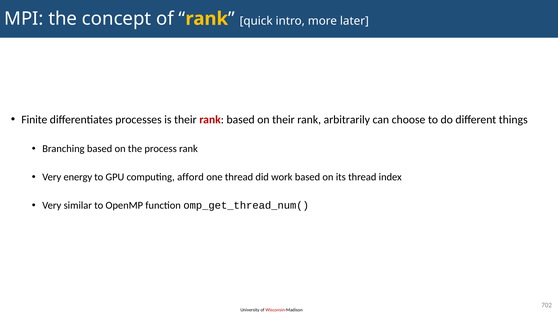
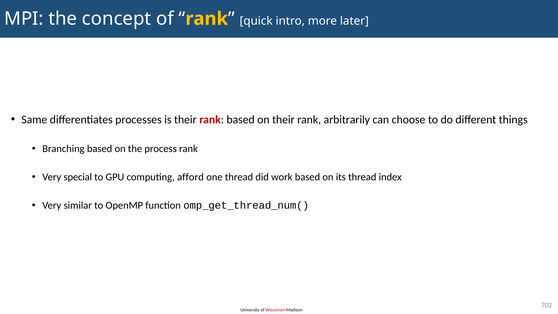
Finite: Finite -> Same (34, 120)
energy: energy -> special (78, 177)
